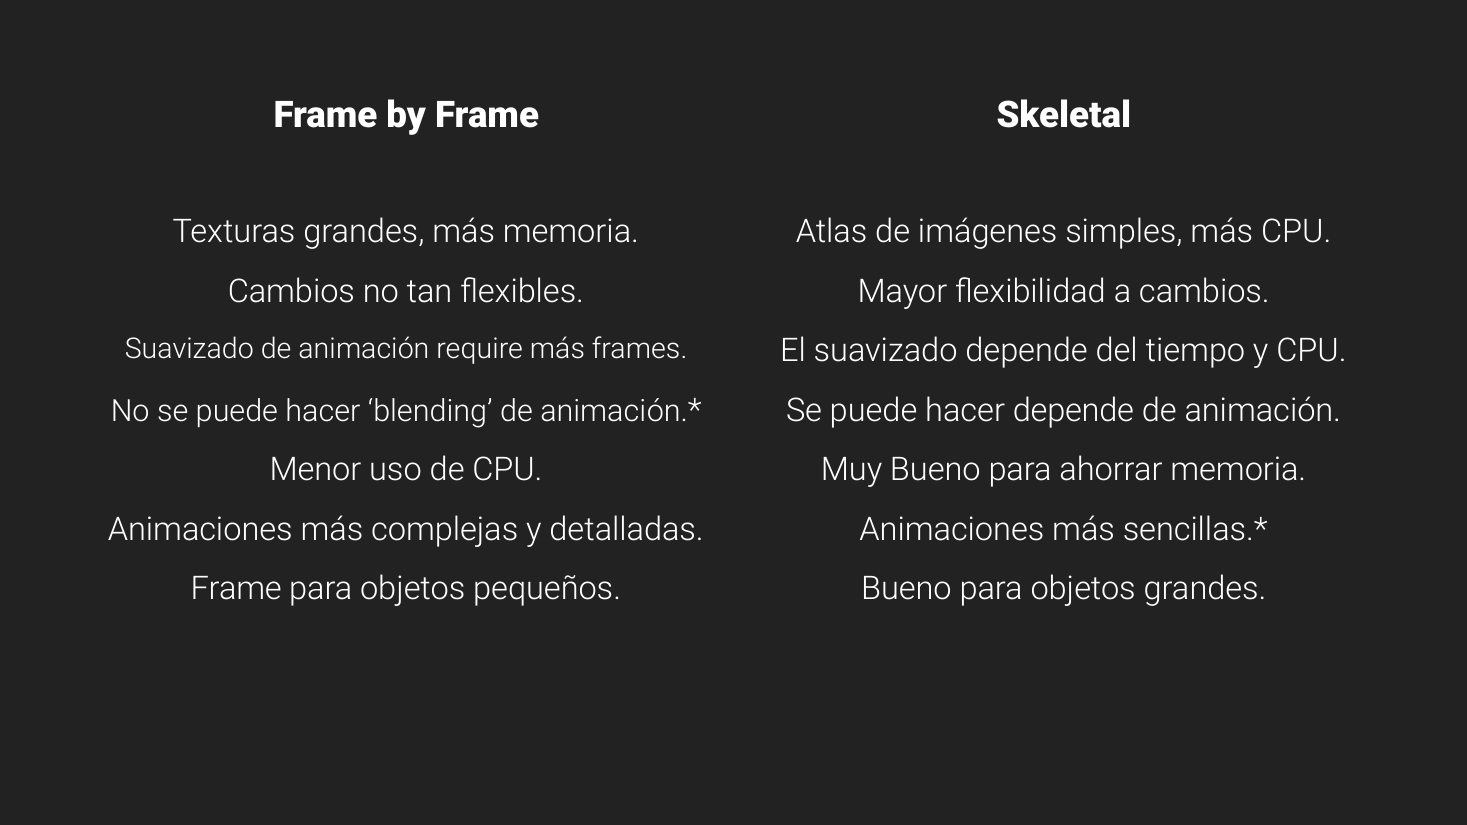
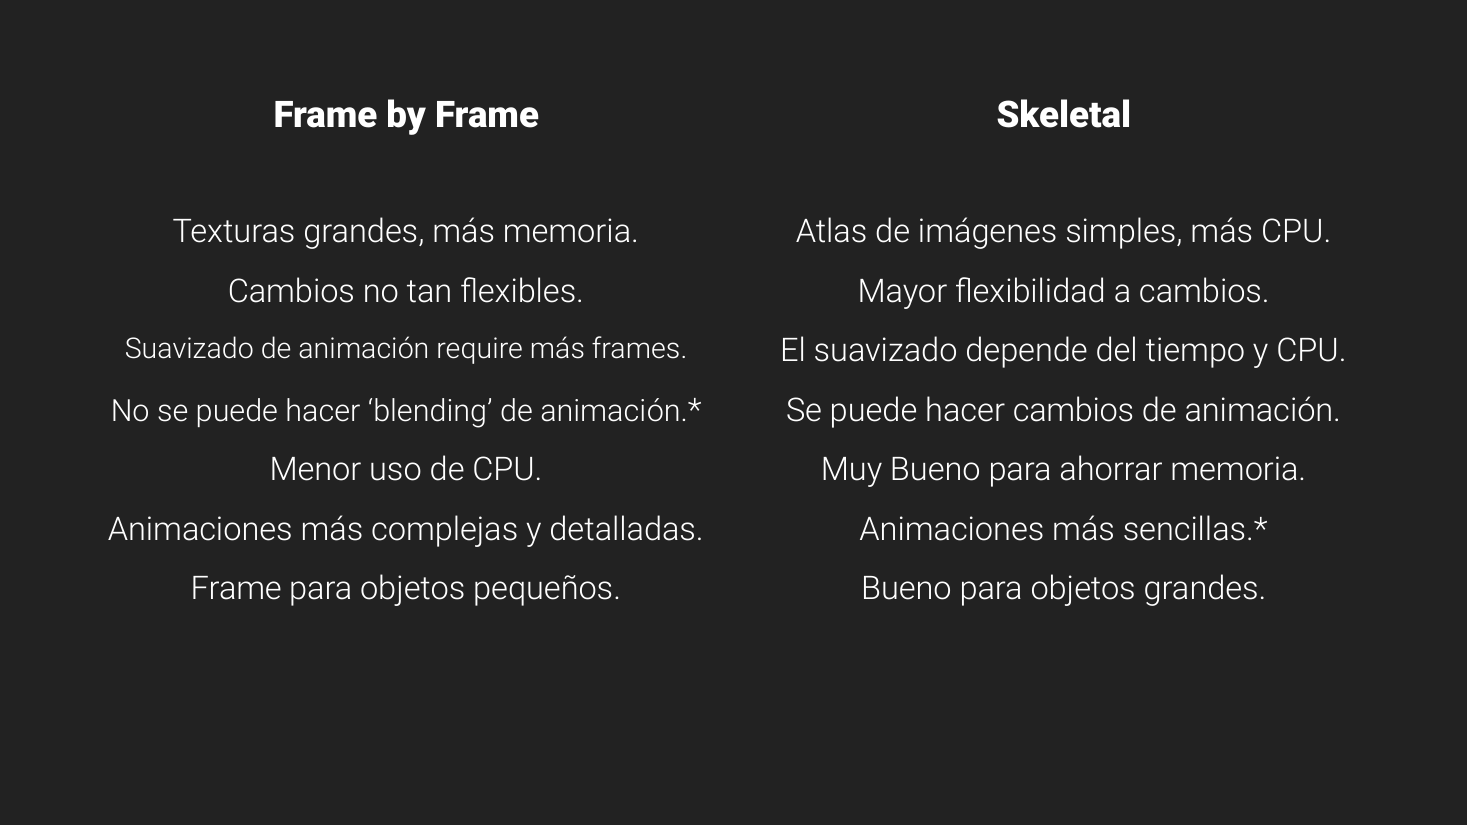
hacer depende: depende -> cambios (1073, 411)
